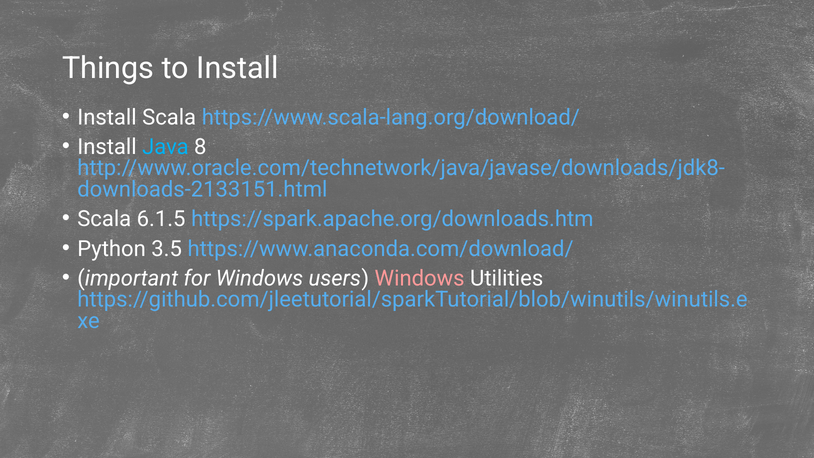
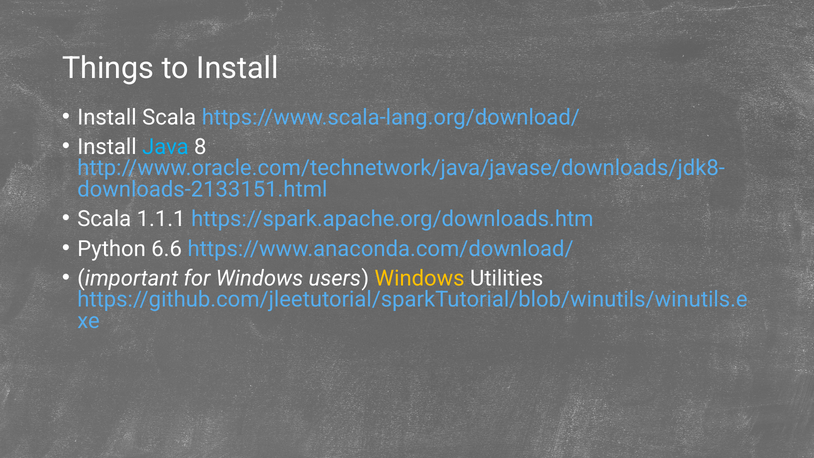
6.1.5: 6.1.5 -> 1.1.1 (161, 219)
3.5: 3.5 -> 6.6 (167, 249)
Windows colour: pink -> yellow (420, 278)
